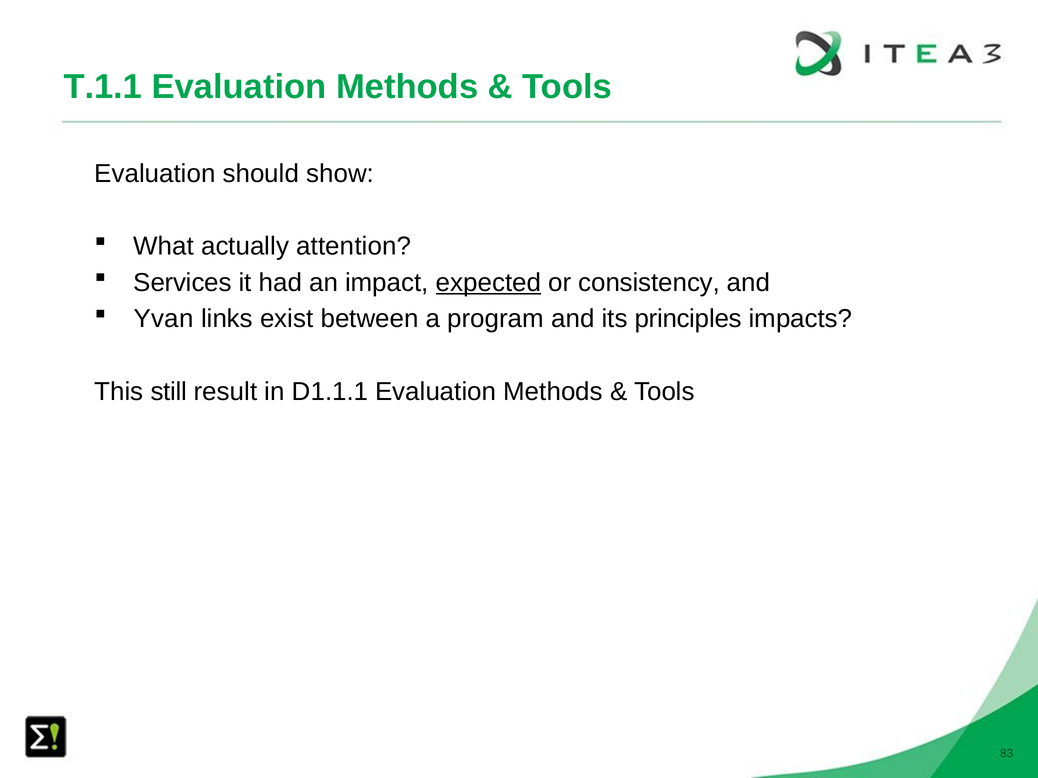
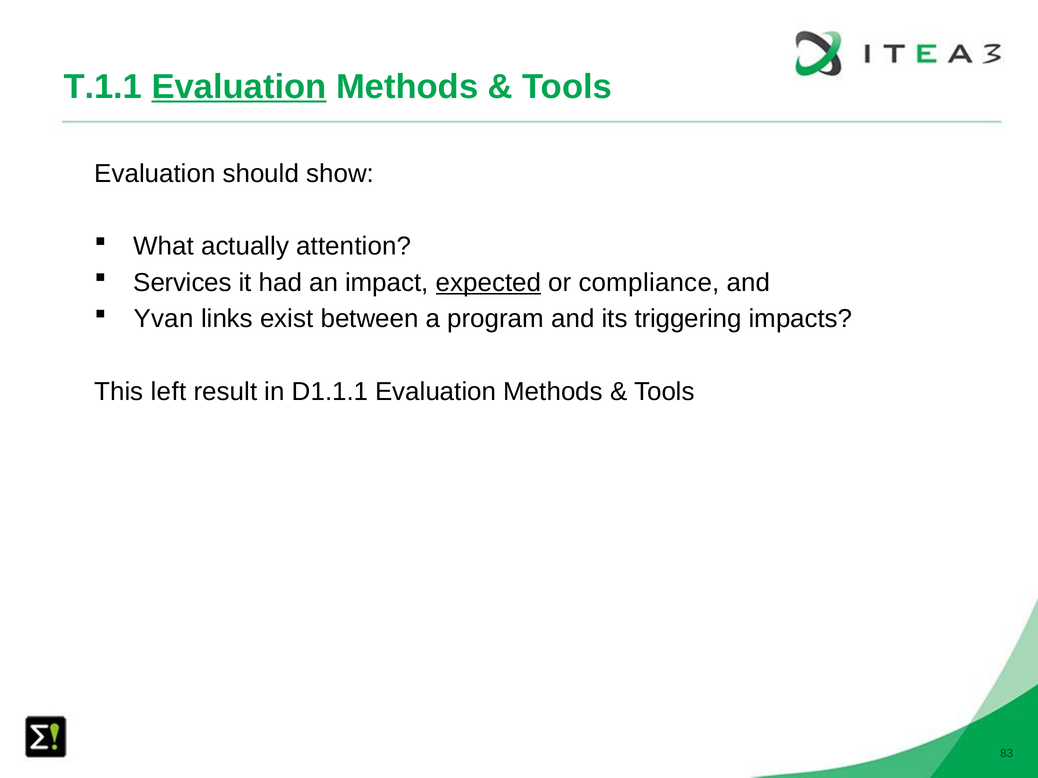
Evaluation underline: none -> present (239, 87)
consistency: consistency -> compliance (649, 283)
principles: principles -> triggering (688, 319)
still: still -> left (169, 392)
